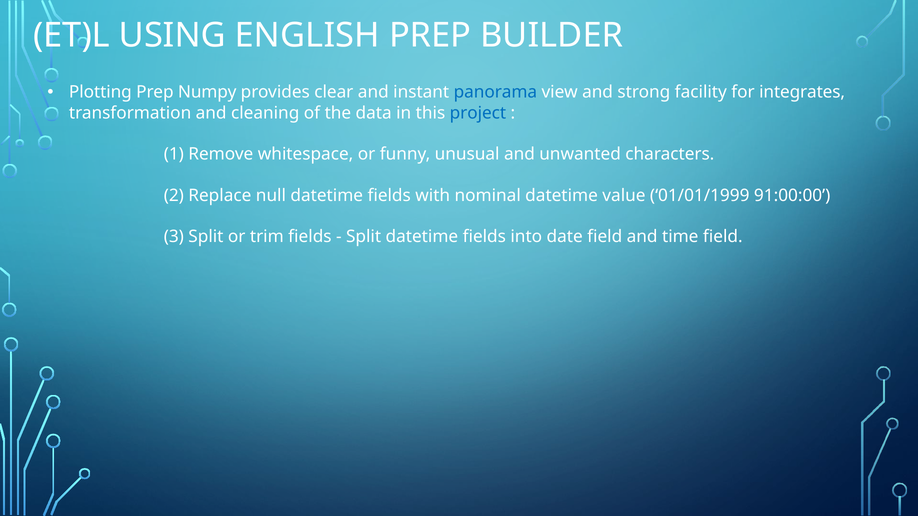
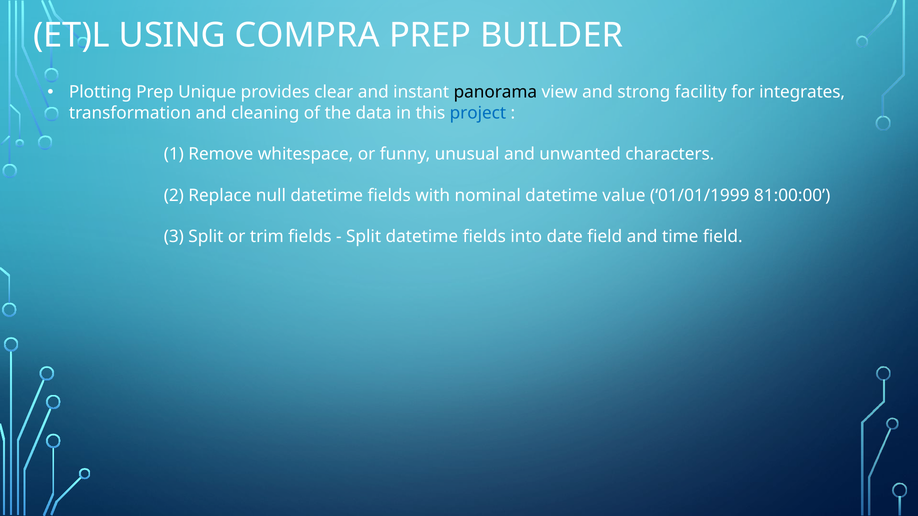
ENGLISH: ENGLISH -> COMPRA (307, 35)
Numpy: Numpy -> Unique (207, 92)
panorama colour: blue -> black (495, 92)
91:00:00: 91:00:00 -> 81:00:00 (792, 196)
